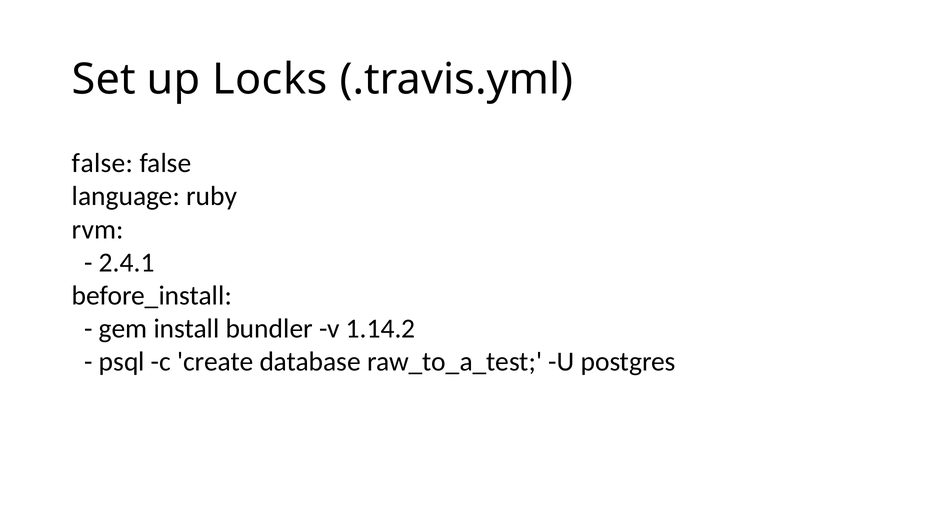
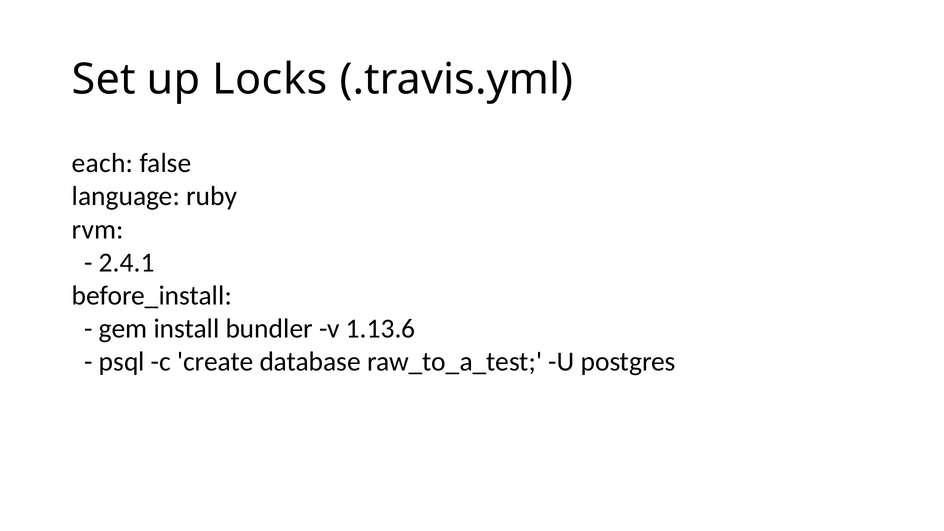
false: false -> each (103, 163)
1.14.2: 1.14.2 -> 1.13.6 (381, 329)
